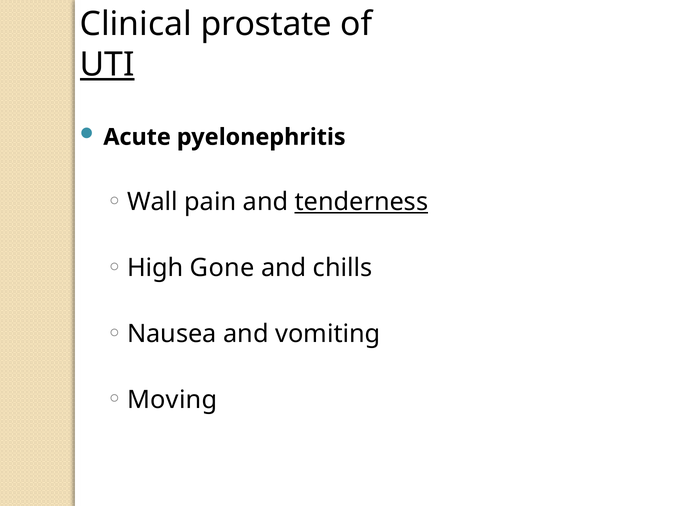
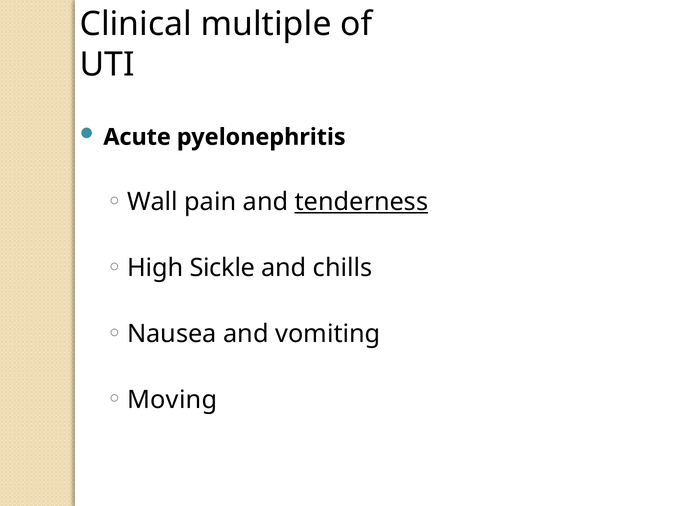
prostate: prostate -> multiple (266, 24)
UTI underline: present -> none (107, 65)
Gone: Gone -> Sickle (222, 268)
